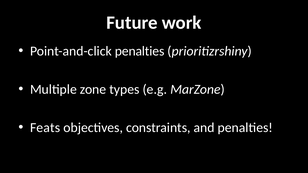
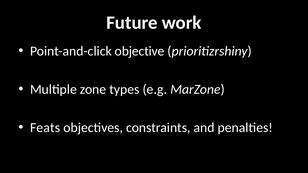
Point-and-click penalties: penalties -> objective (140, 51)
